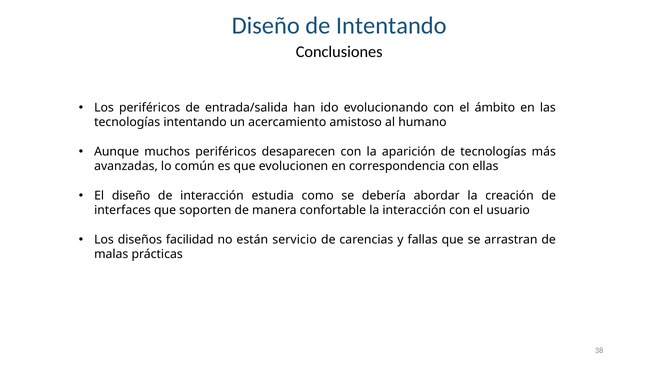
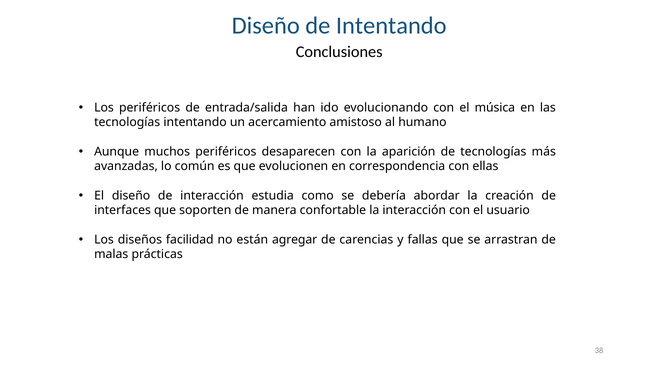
ámbito: ámbito -> música (495, 108)
servicio: servicio -> agregar (295, 240)
